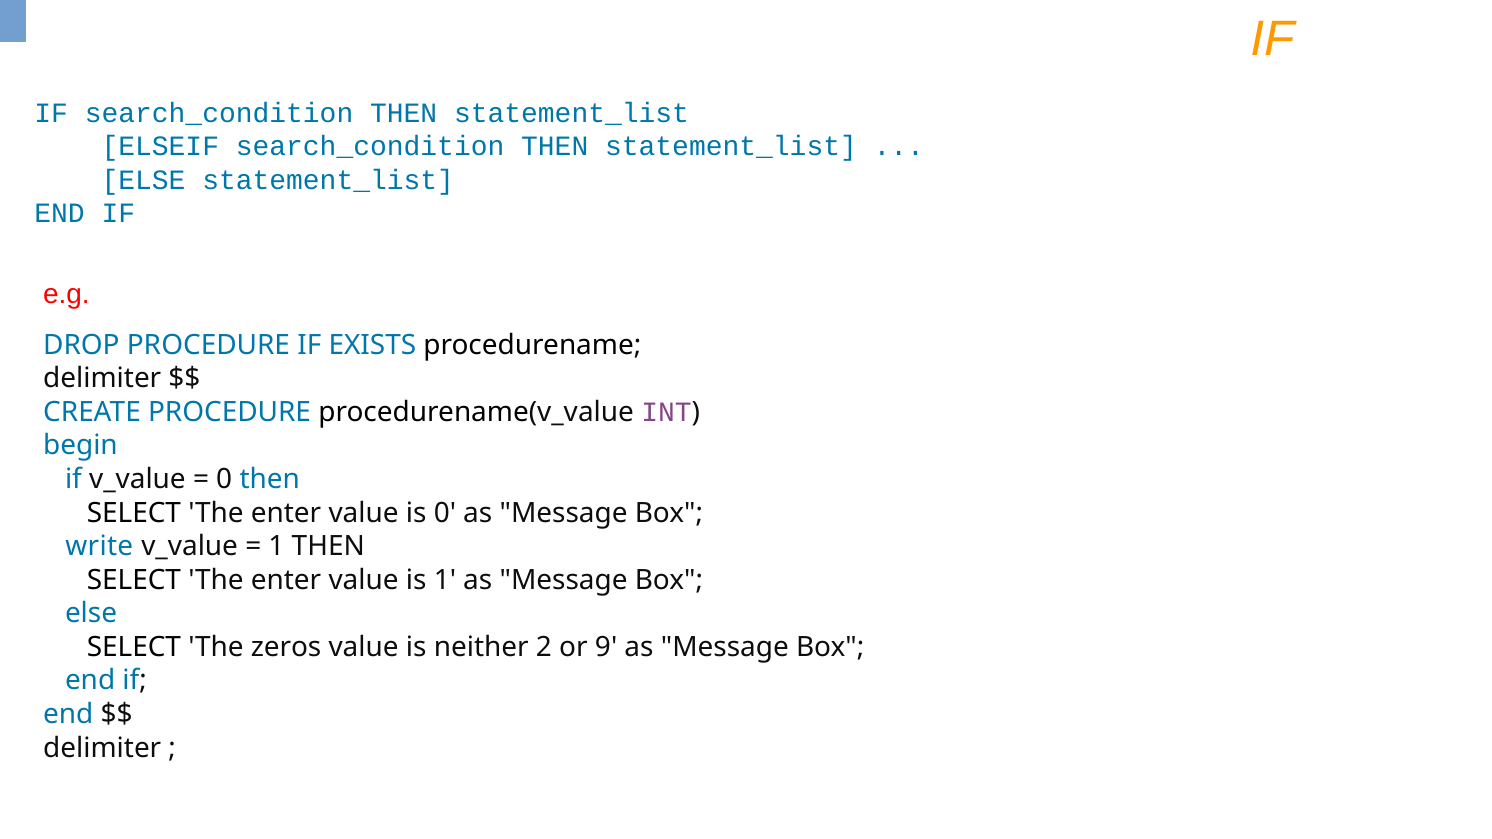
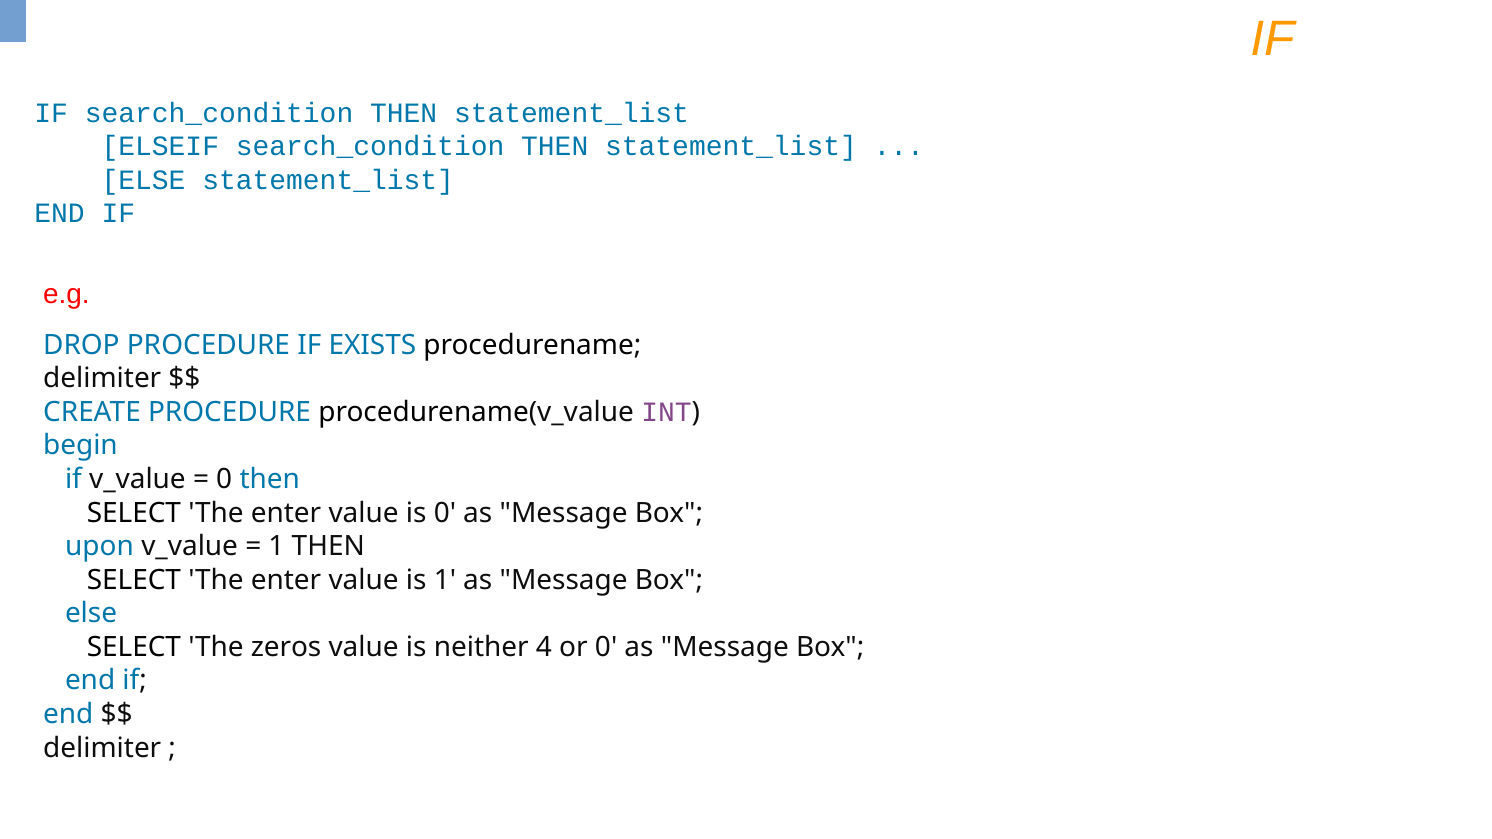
write: write -> upon (99, 547)
2: 2 -> 4 (544, 647)
or 9: 9 -> 0 (606, 647)
